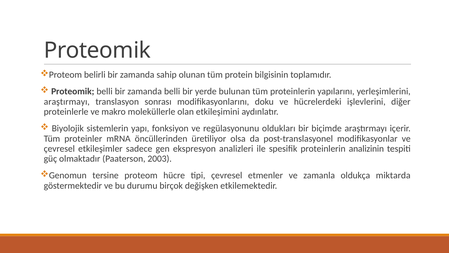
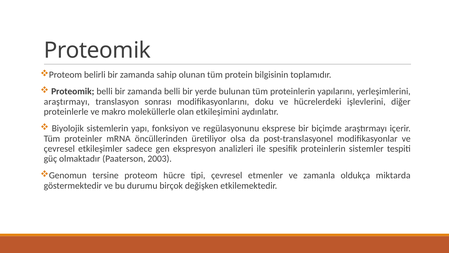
oldukları: oldukları -> eksprese (279, 128)
analizinin: analizinin -> sistemler (366, 148)
